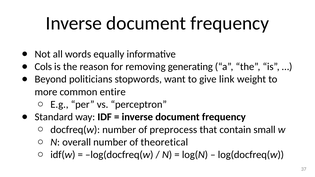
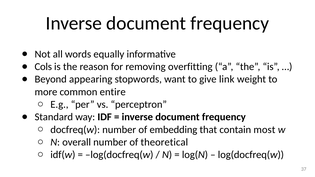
generating: generating -> overfitting (190, 67)
politicians: politicians -> appearing (91, 79)
preprocess: preprocess -> embedding (173, 130)
small: small -> most (264, 130)
